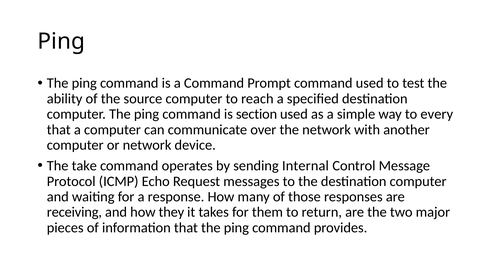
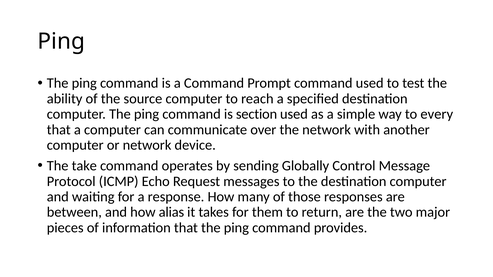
Internal: Internal -> Globally (306, 166)
receiving: receiving -> between (74, 212)
they: they -> alias (171, 212)
